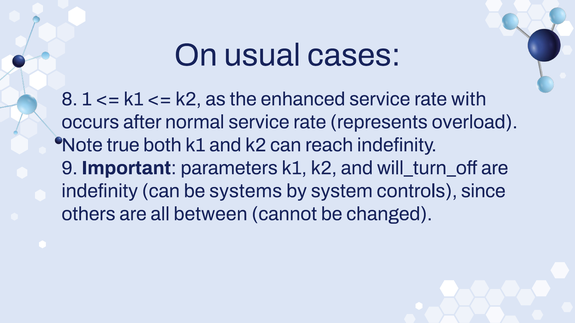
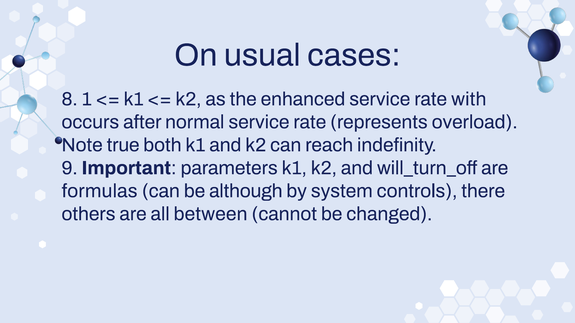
indefinity: indefinity -> formulas (100, 191)
systems: systems -> although (246, 191)
since: since -> there (483, 191)
